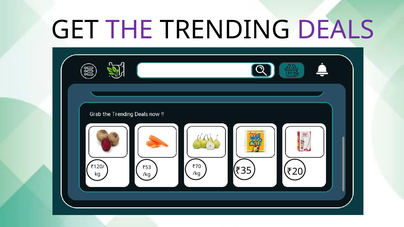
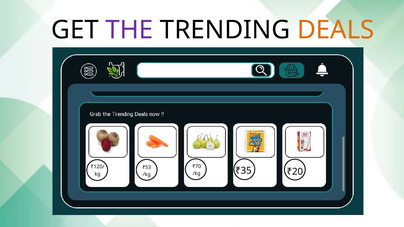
DEALS colour: purple -> orange (336, 30)
